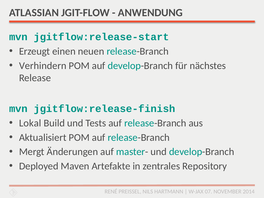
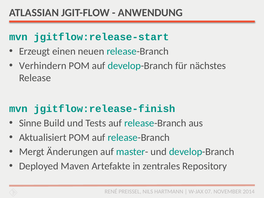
Lokal: Lokal -> Sinne (30, 123)
